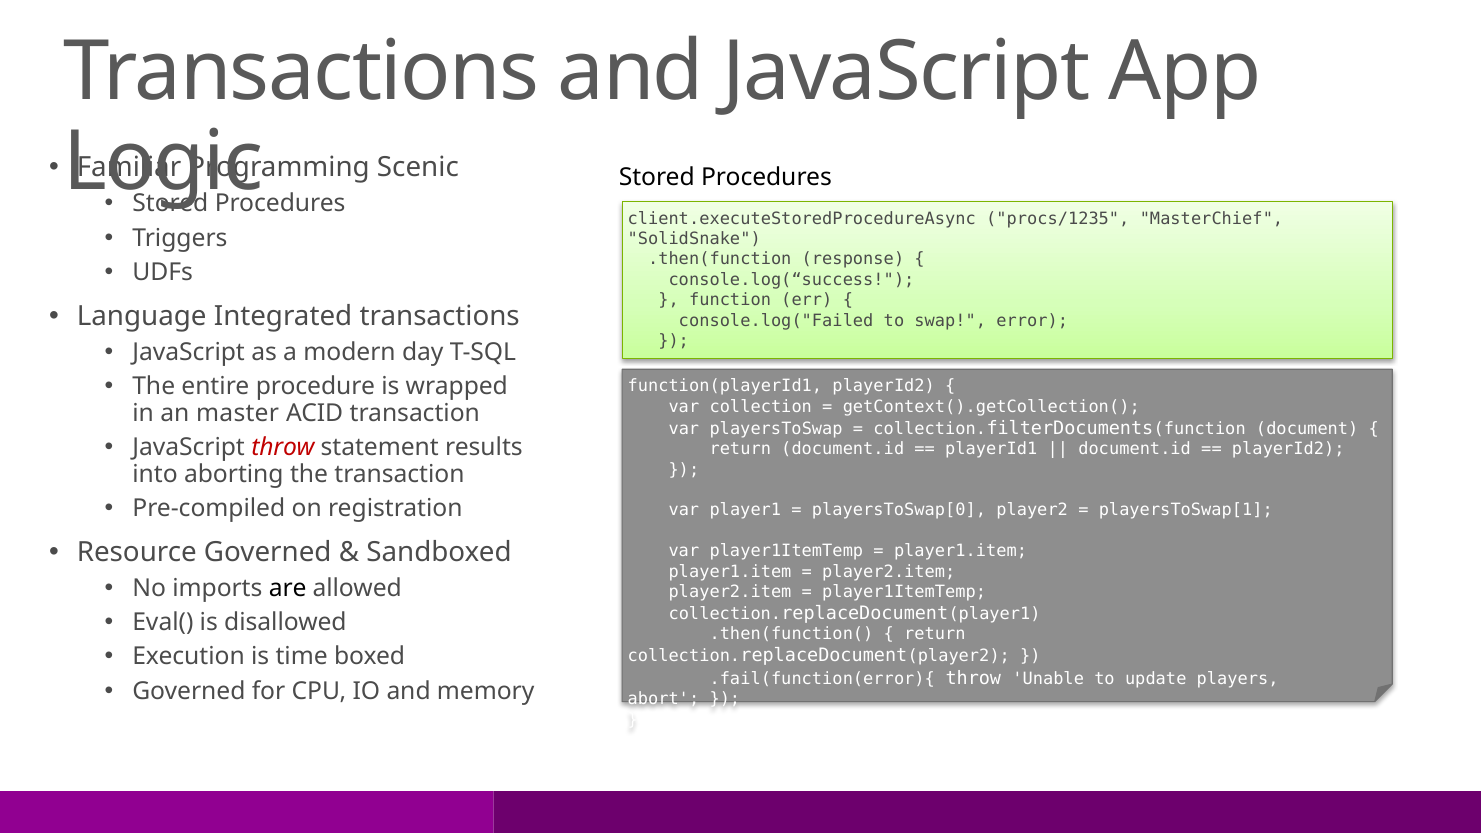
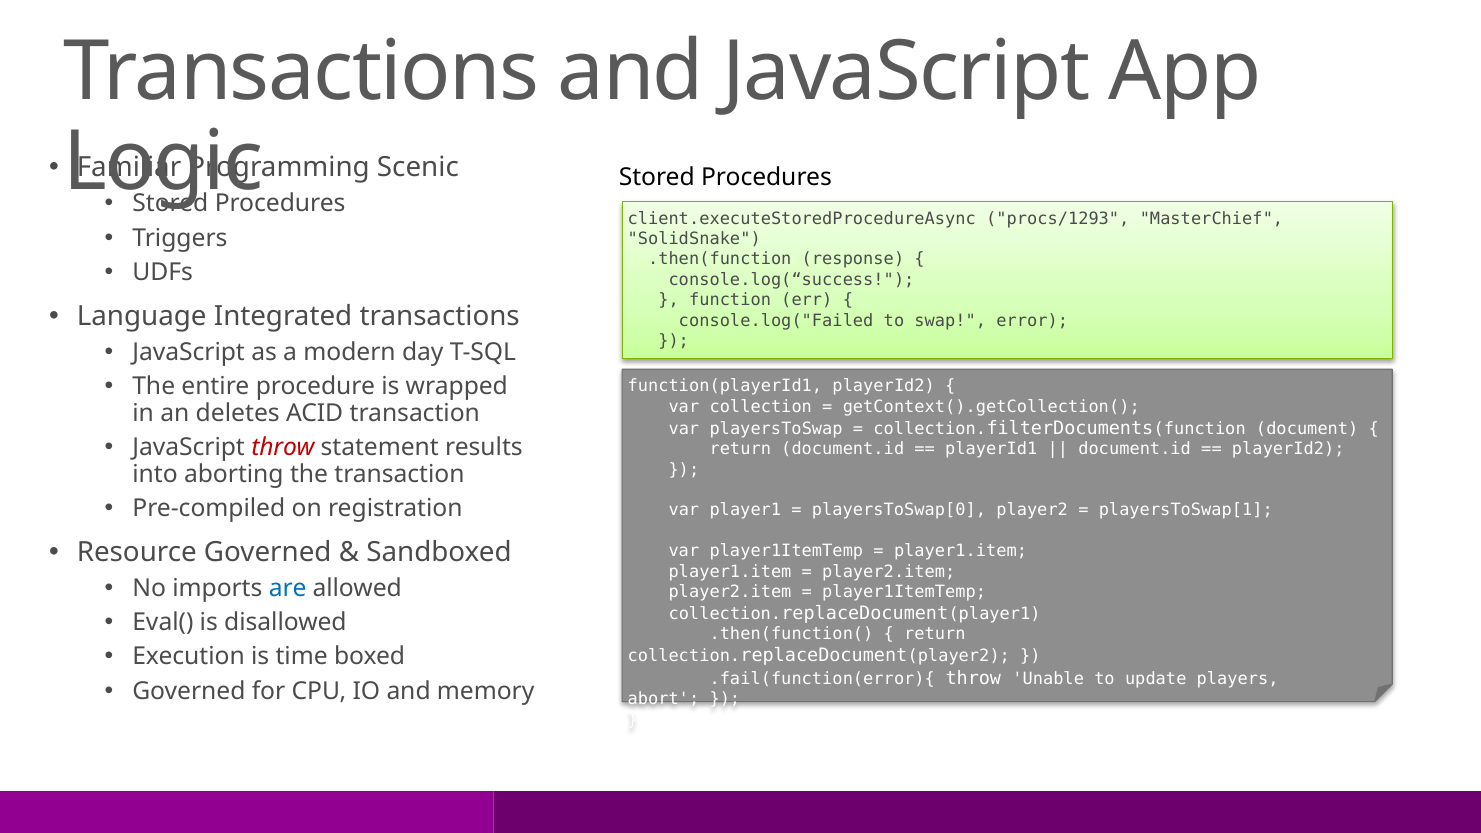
procs/1235: procs/1235 -> procs/1293 (1058, 219)
master: master -> deletes (238, 413)
are colour: black -> blue (288, 588)
